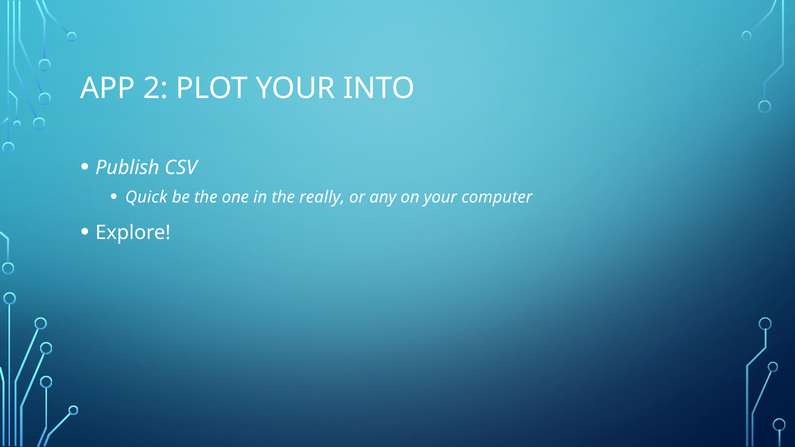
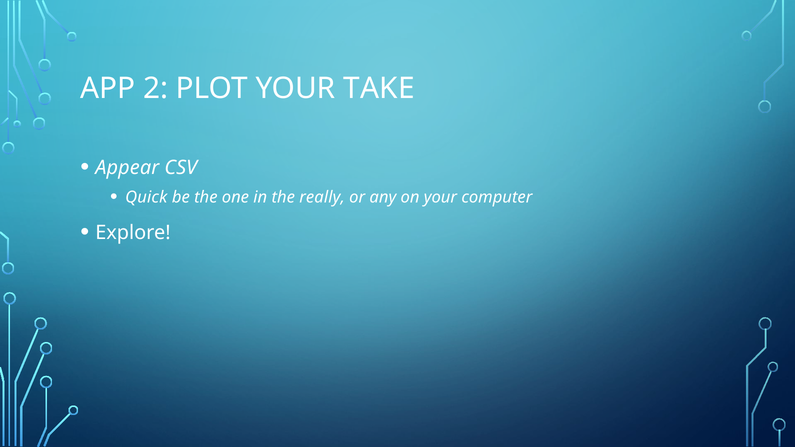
INTO: INTO -> TAKE (379, 88)
Publish: Publish -> Appear (127, 168)
